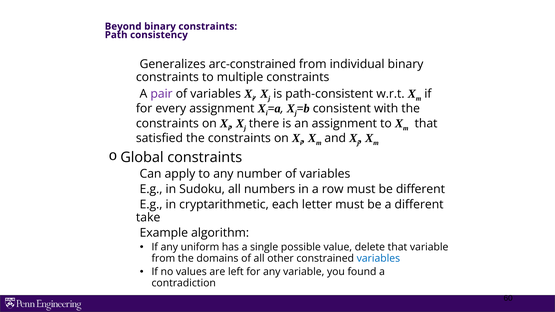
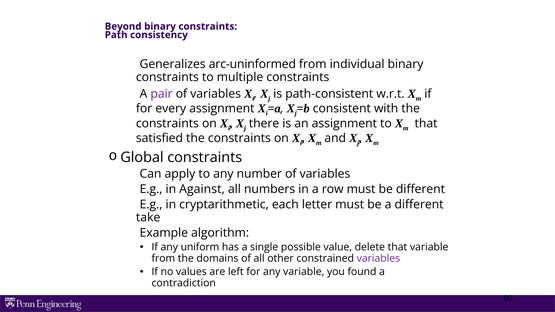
arc-constrained: arc-constrained -> arc-uninformed (252, 64)
Sudoku: Sudoku -> Against (202, 189)
variables colour: blue -> purple (378, 259)
